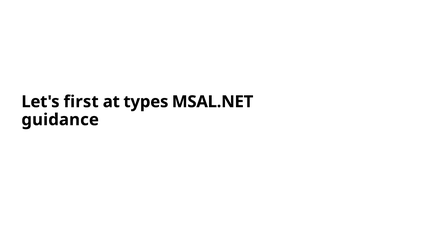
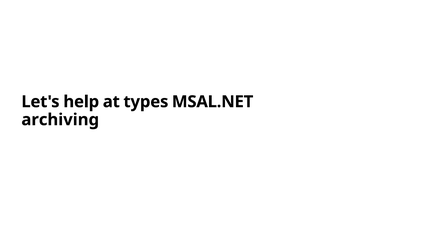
first: first -> help (81, 102)
guidance: guidance -> archiving (60, 120)
